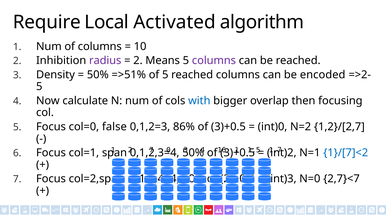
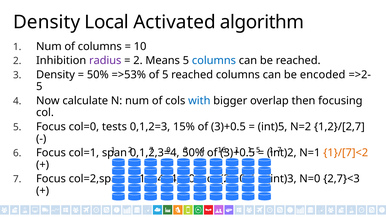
Require: Require -> Density (47, 22)
columns colour: purple -> blue (214, 61)
=>51%: =>51% -> =>53% (129, 75)
false: false -> tests (114, 127)
86%: 86% -> 15% (184, 127)
int)0: int)0 -> int)5 (273, 127)
1}/[7]<2 colour: blue -> orange (346, 153)
2,7}<7: 2,7}<7 -> 2,7}<3 (341, 179)
